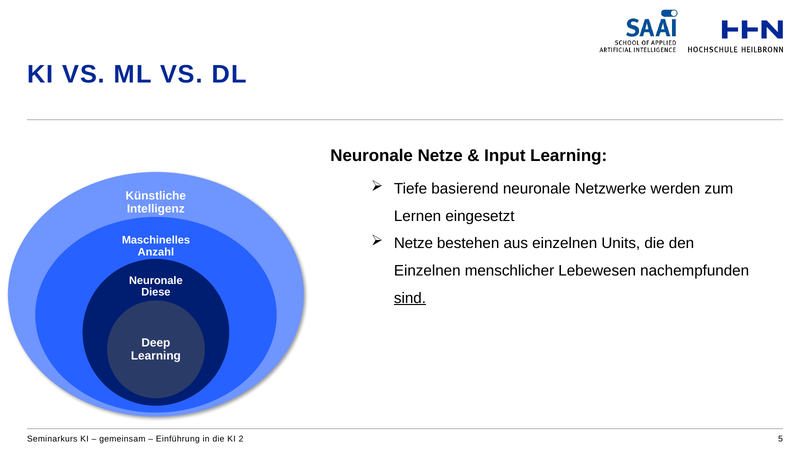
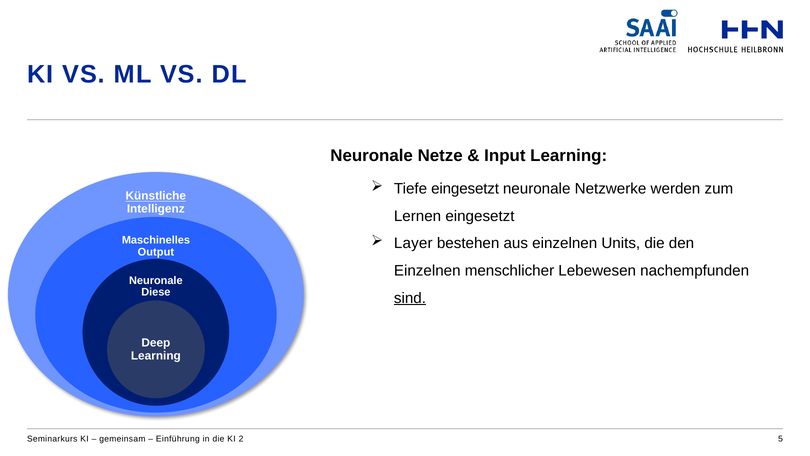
Tiefe basierend: basierend -> eingesetzt (465, 188)
Künstliche underline: none -> present (156, 196)
Netze: Netze -> Layer (413, 243)
Anzahl: Anzahl -> Output (156, 252)
